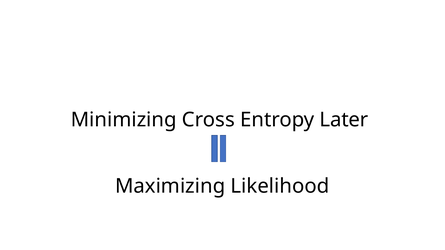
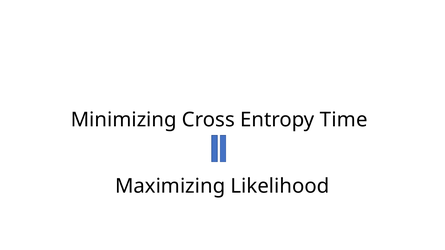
Later: Later -> Time (344, 120)
